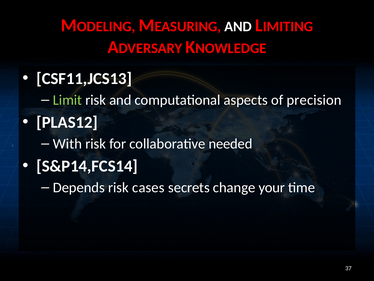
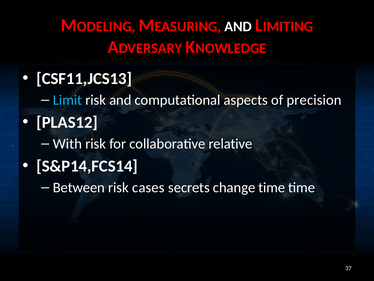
Limit colour: light green -> light blue (67, 100)
needed: needed -> relative (230, 144)
Depends: Depends -> Between (79, 187)
change your: your -> time (272, 187)
